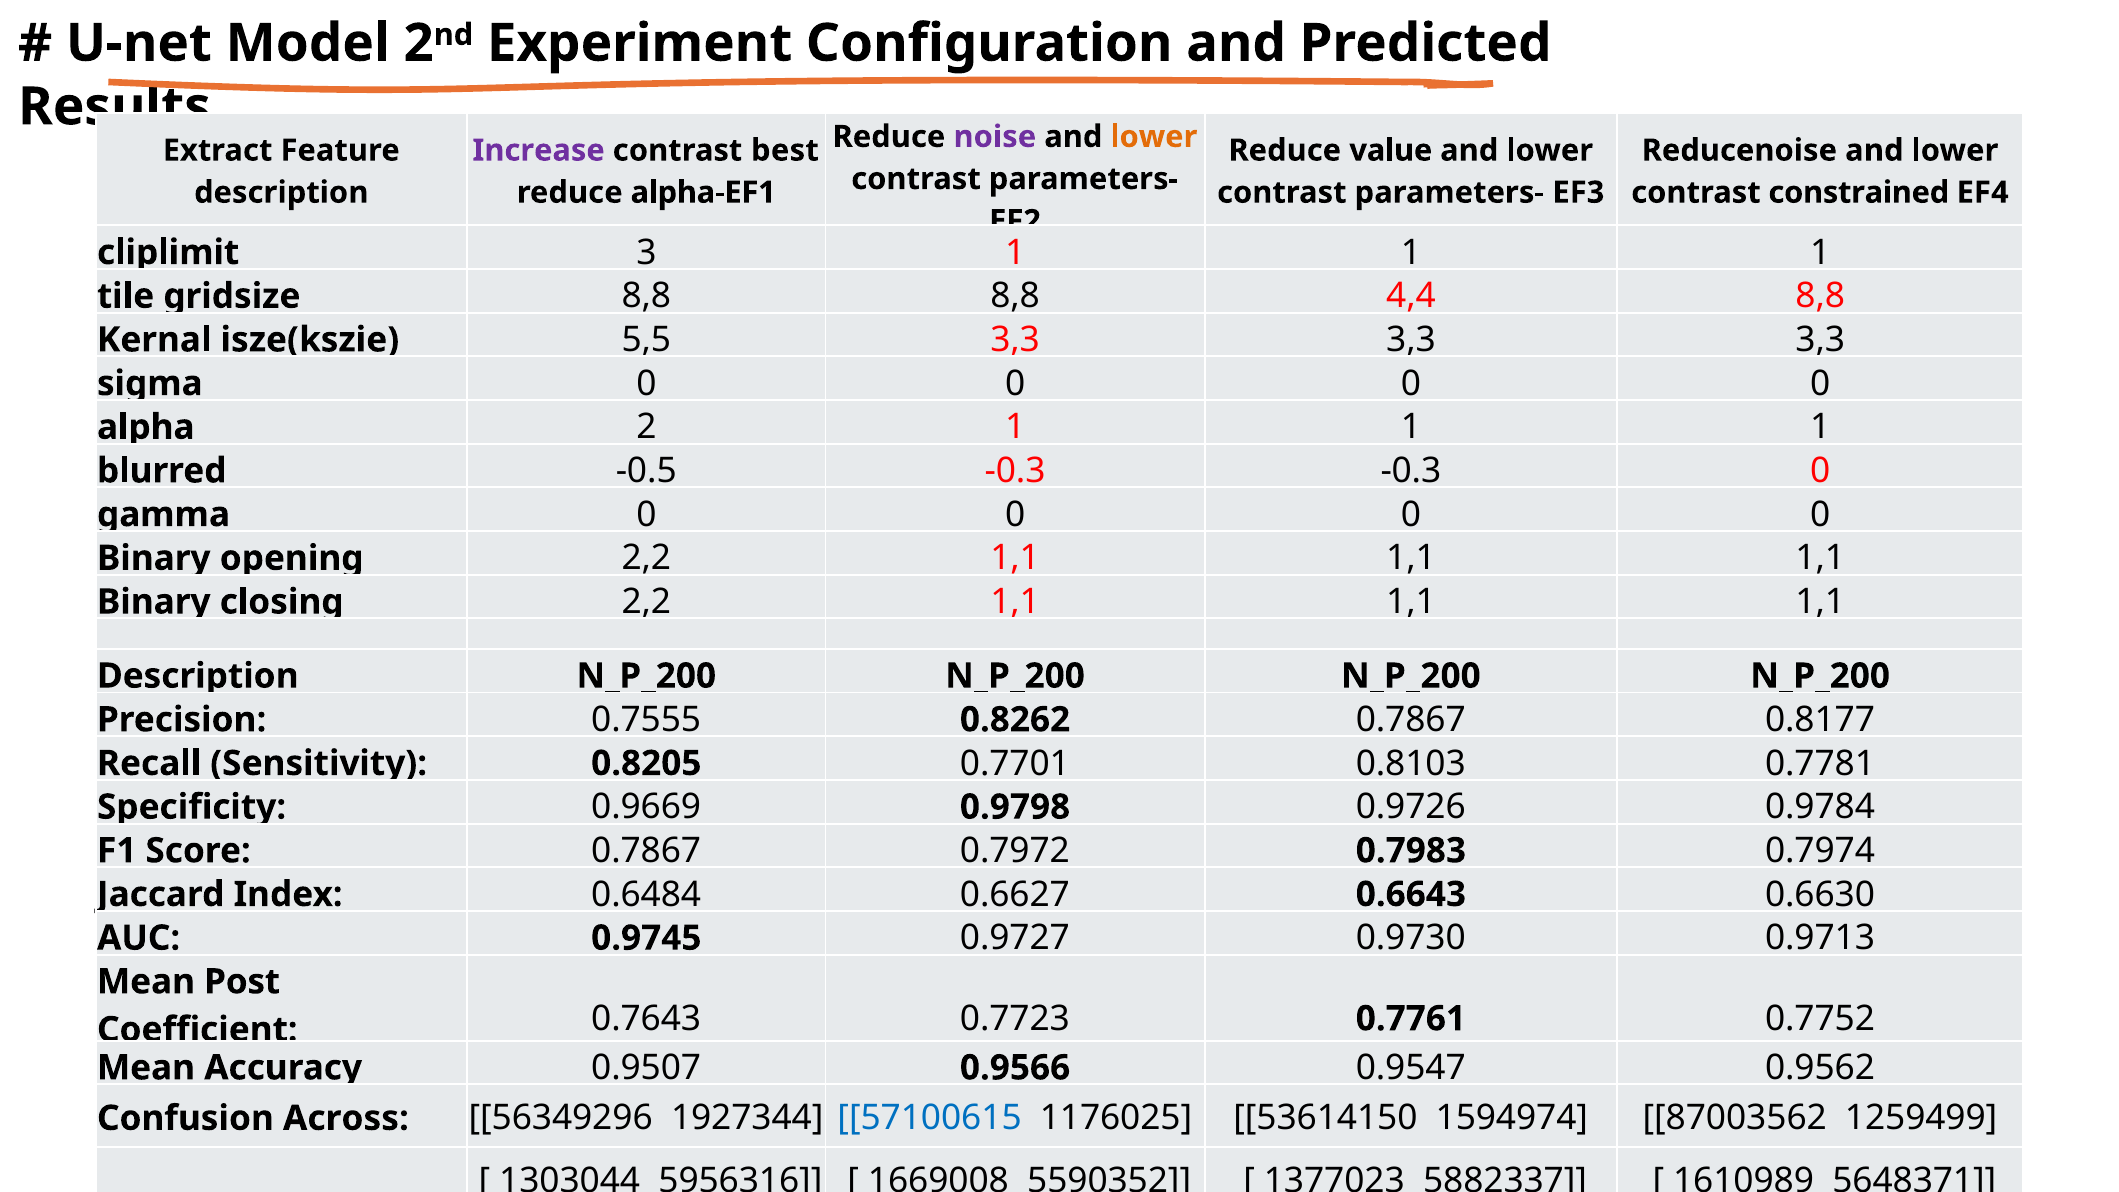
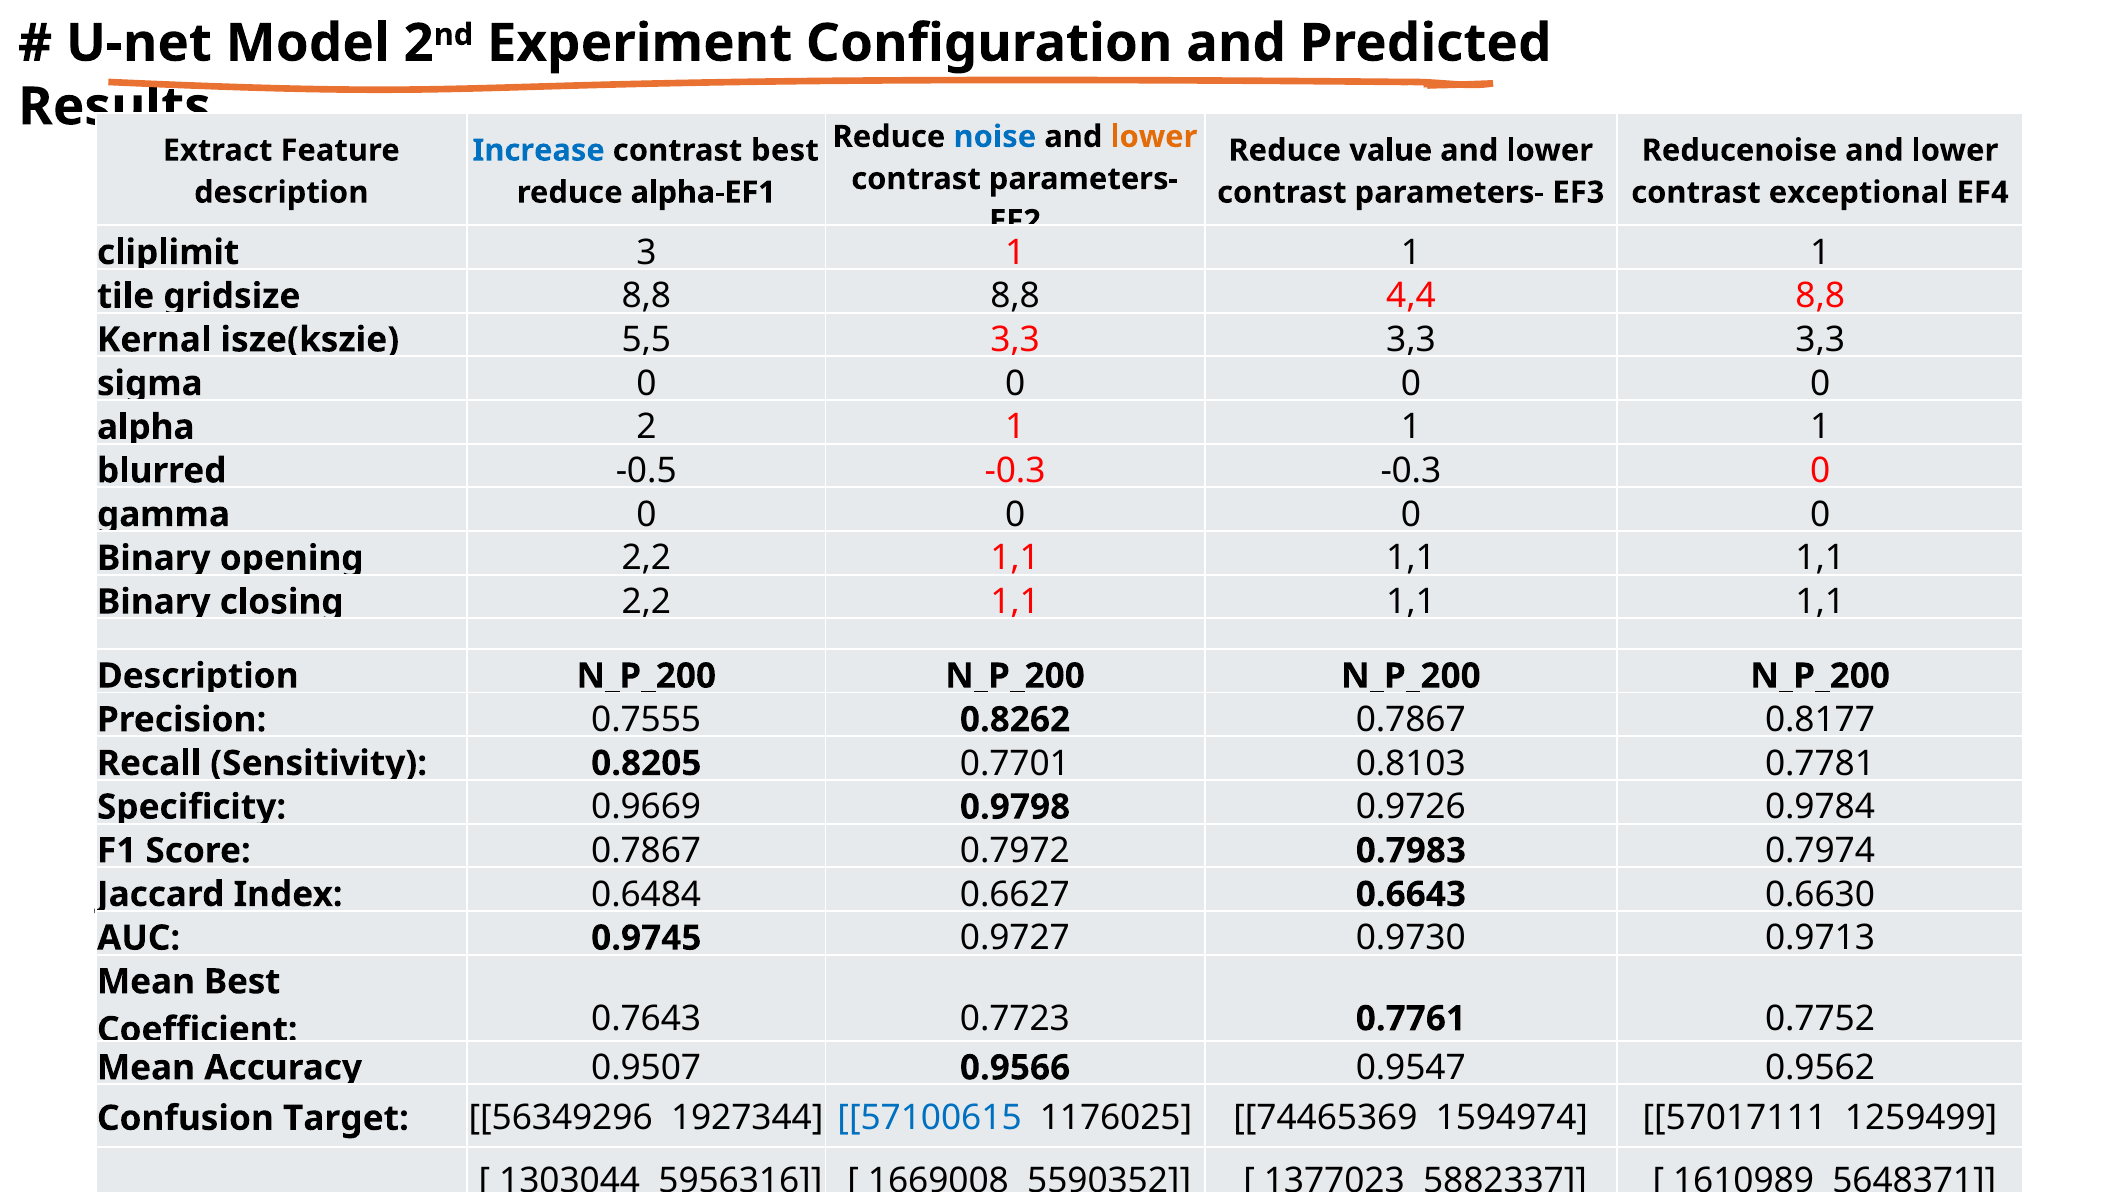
noise colour: purple -> blue (995, 137)
Increase colour: purple -> blue (539, 150)
constrained: constrained -> exceptional (1859, 193)
Mean Post: Post -> Best (242, 982)
Across: Across -> Target (346, 1118)
53614150: 53614150 -> 74465369 (1325, 1118)
87003562: 87003562 -> 57017111 (1735, 1118)
